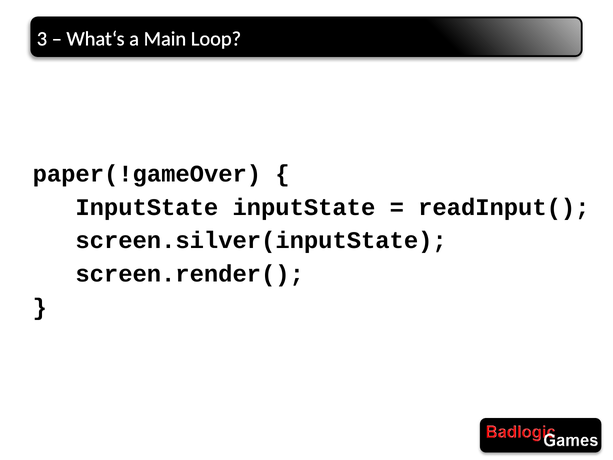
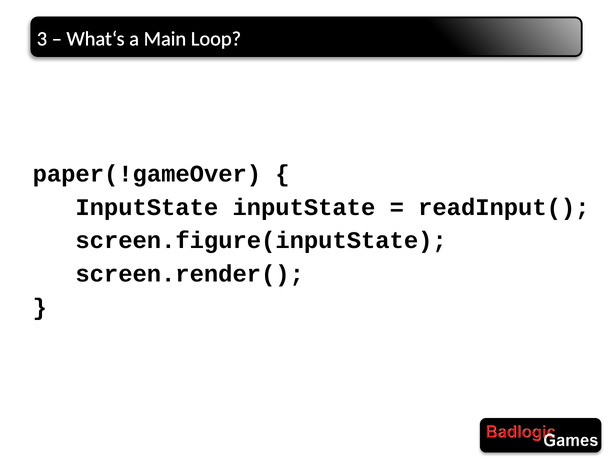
screen.silver(inputState: screen.silver(inputState -> screen.figure(inputState (261, 240)
